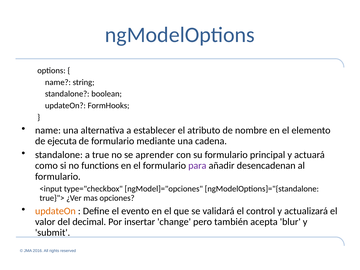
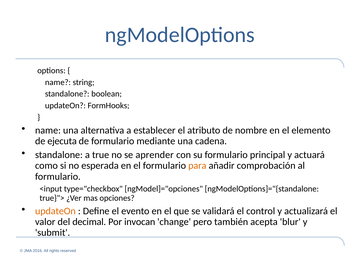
functions: functions -> esperada (100, 166)
para colour: purple -> orange (197, 166)
desencadenan: desencadenan -> comprobación (266, 166)
insertar: insertar -> invocan (140, 222)
